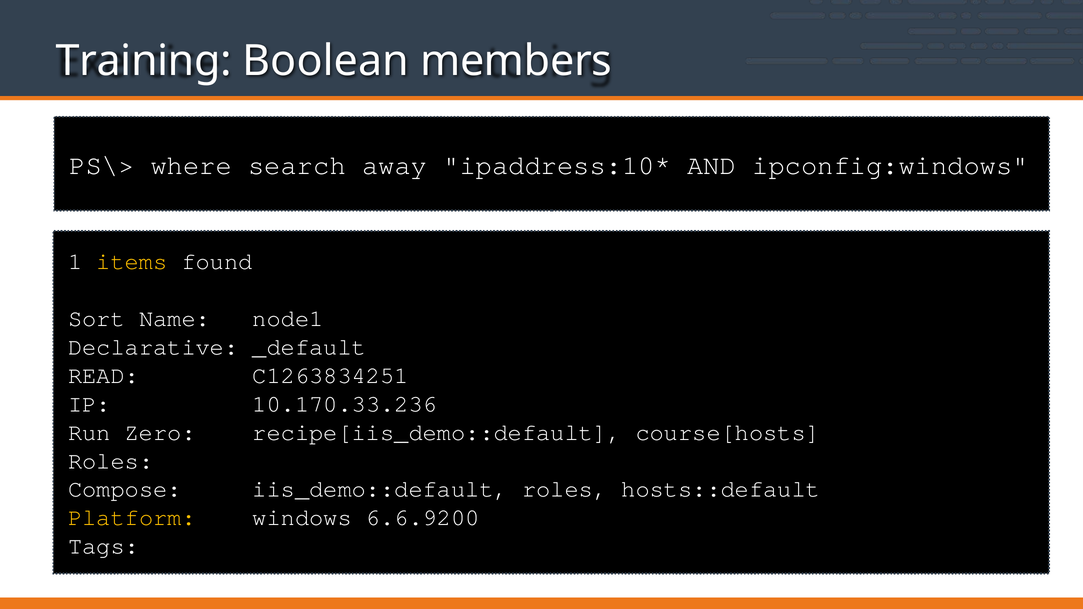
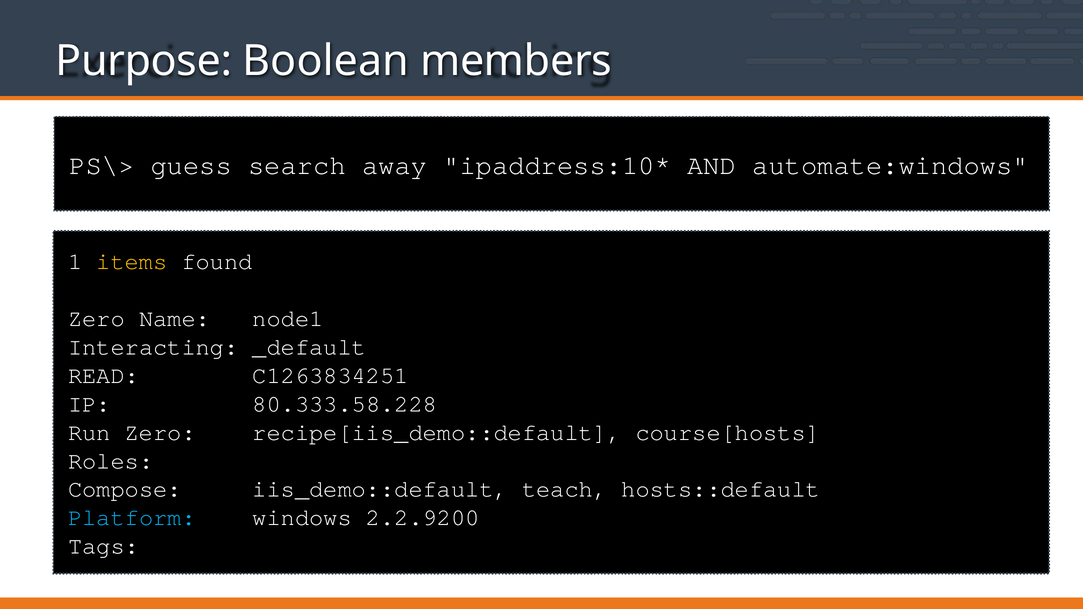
Training: Training -> Purpose (144, 61)
where: where -> guess (191, 166)
ipconfig:windows: ipconfig:windows -> automate:windows (890, 166)
Sort: Sort -> Zero (96, 319)
Declarative: Declarative -> Interacting (153, 347)
10.170.33.236: 10.170.33.236 -> 80.333.58.228 (345, 404)
iis_demo::default roles: roles -> teach (565, 489)
Platform colour: yellow -> light blue (132, 518)
6.6.9200: 6.6.9200 -> 2.2.9200 (423, 518)
